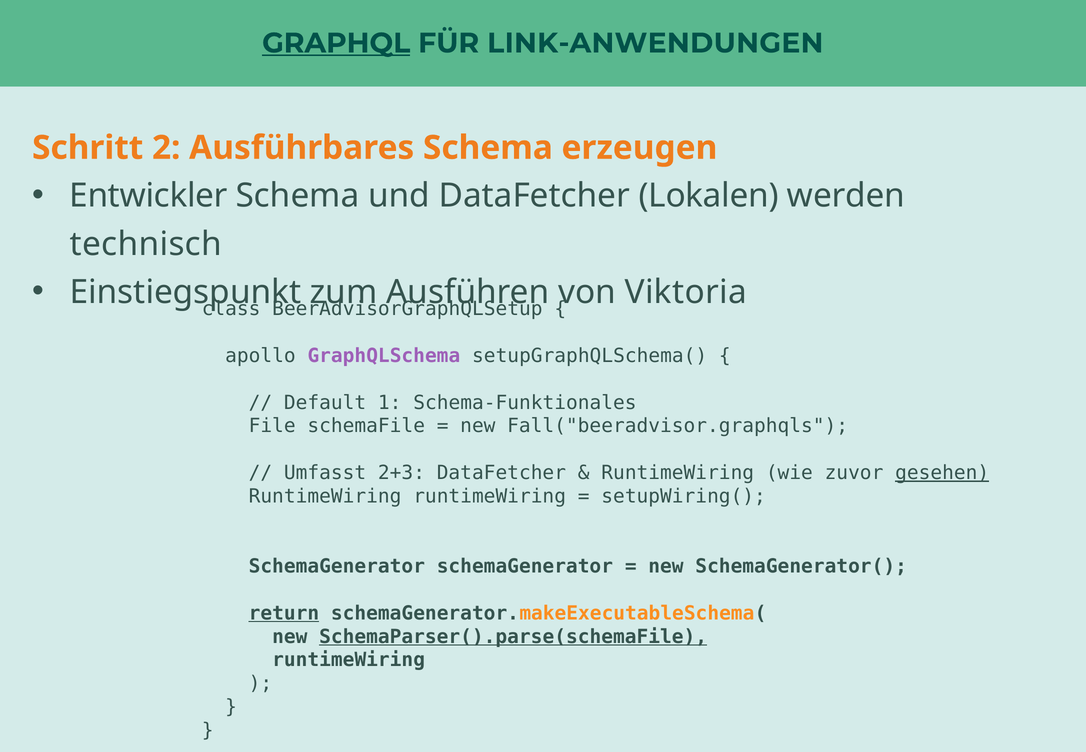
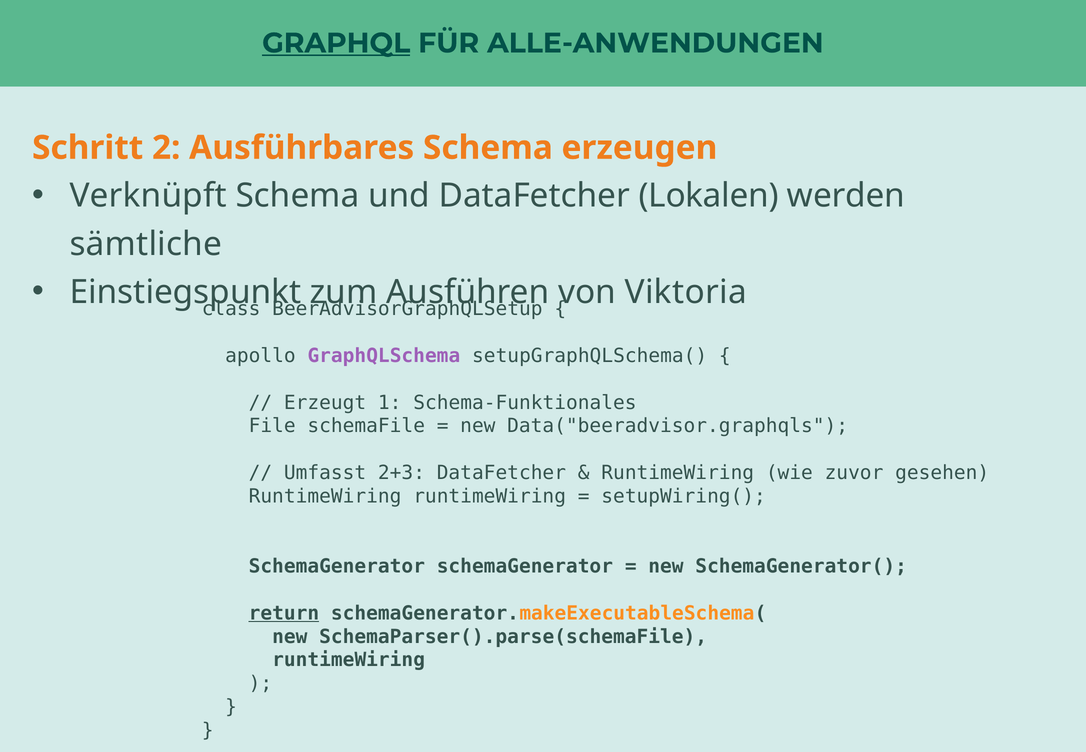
LINK-ANWENDUNGEN: LINK-ANWENDUNGEN -> ALLE-ANWENDUNGEN (655, 43)
Entwickler: Entwickler -> Verknüpft (148, 196)
technisch: technisch -> sämtliche (146, 244)
Default: Default -> Erzeugt (325, 402)
Fall("beeradvisor.graphqls: Fall("beeradvisor.graphqls -> Data("beeradvisor.graphqls (678, 426)
gesehen underline: present -> none (942, 473)
SchemaParser().parse(schemaFile underline: present -> none (513, 637)
